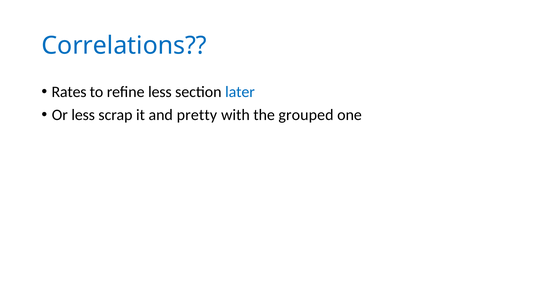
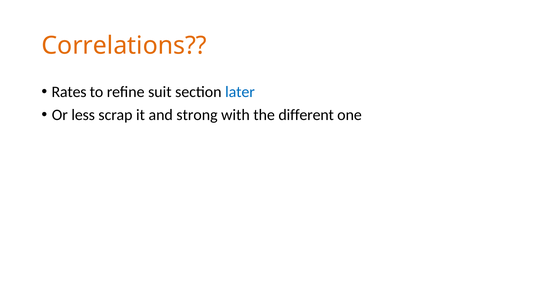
Correlations colour: blue -> orange (124, 46)
refine less: less -> suit (160, 92)
pretty: pretty -> strong (197, 115)
grouped: grouped -> different (306, 115)
